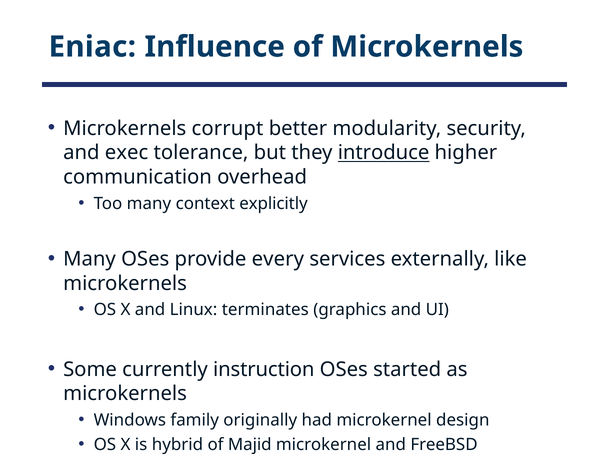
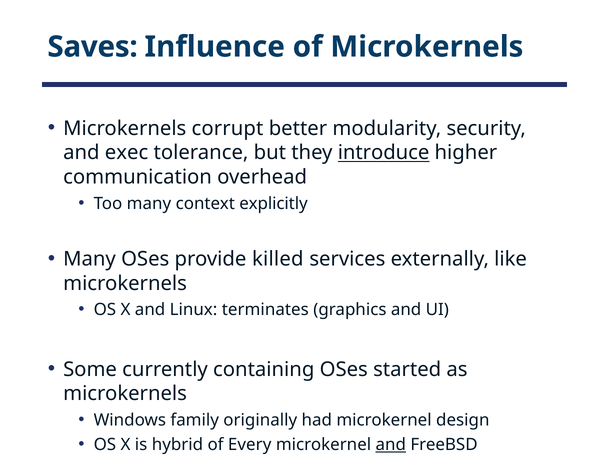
Eniac: Eniac -> Saves (93, 47)
every: every -> killed (278, 259)
instruction: instruction -> containing (264, 369)
Majid: Majid -> Every (250, 444)
and underline: none -> present (391, 444)
